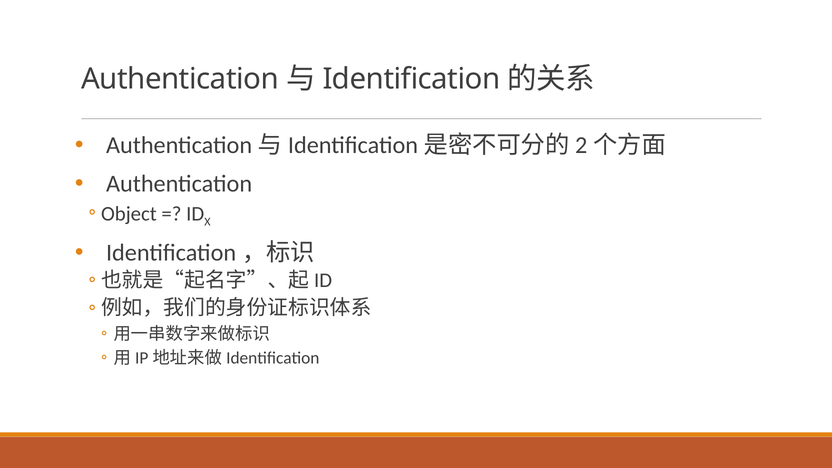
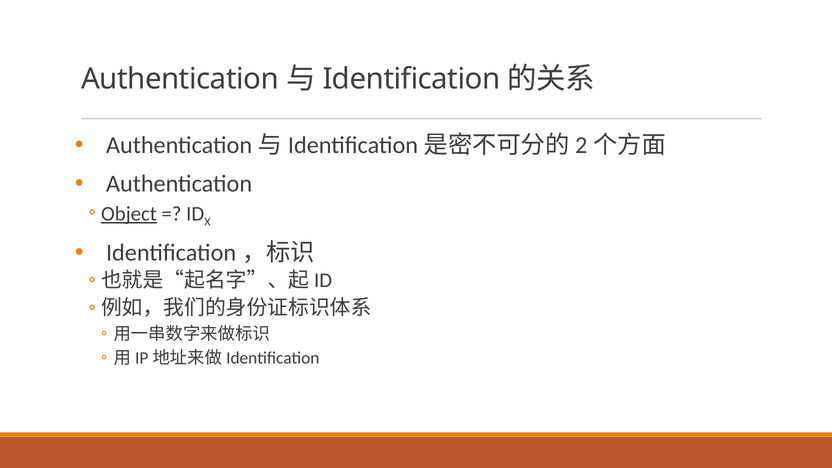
Object underline: none -> present (129, 214)
